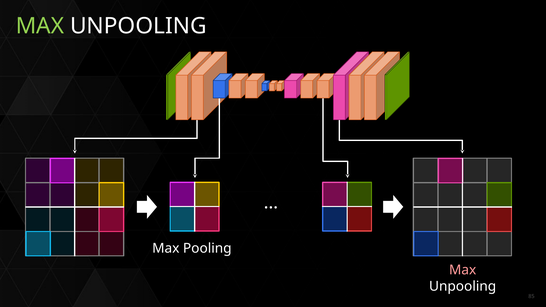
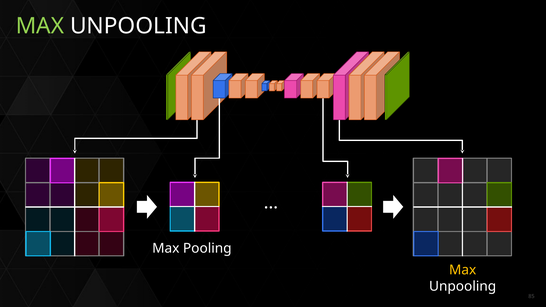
Max colour: pink -> yellow (463, 270)
